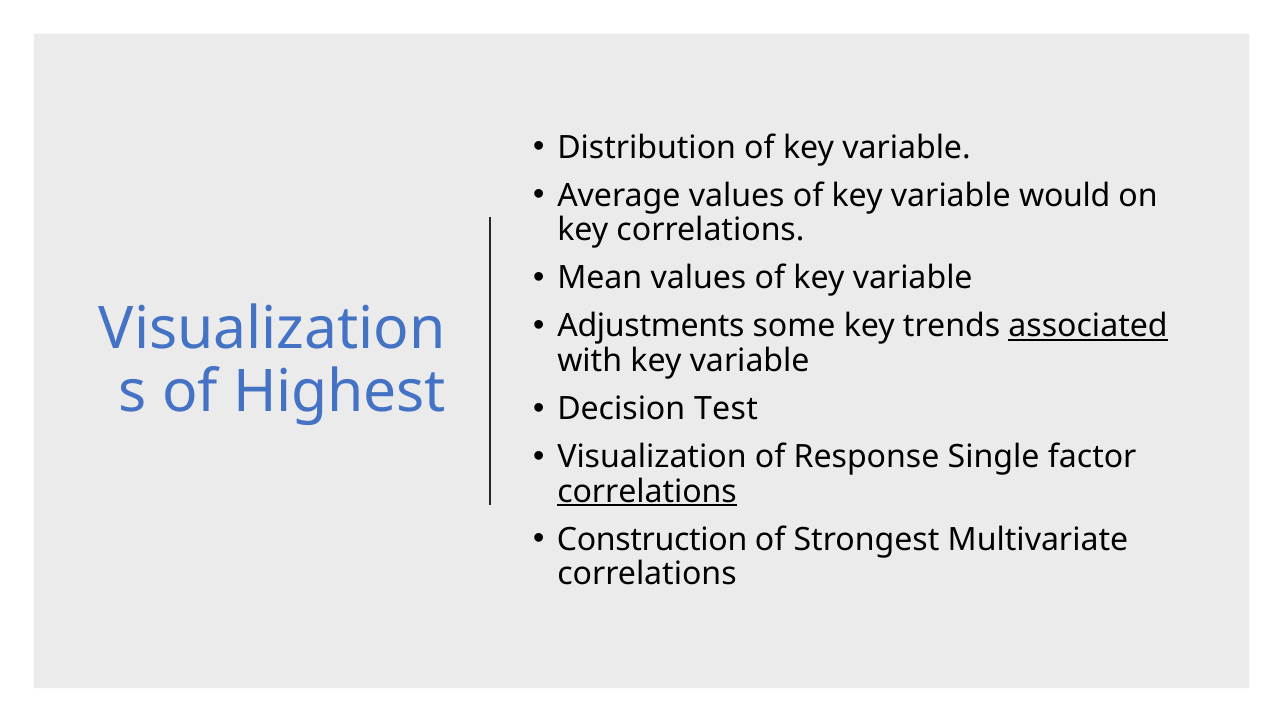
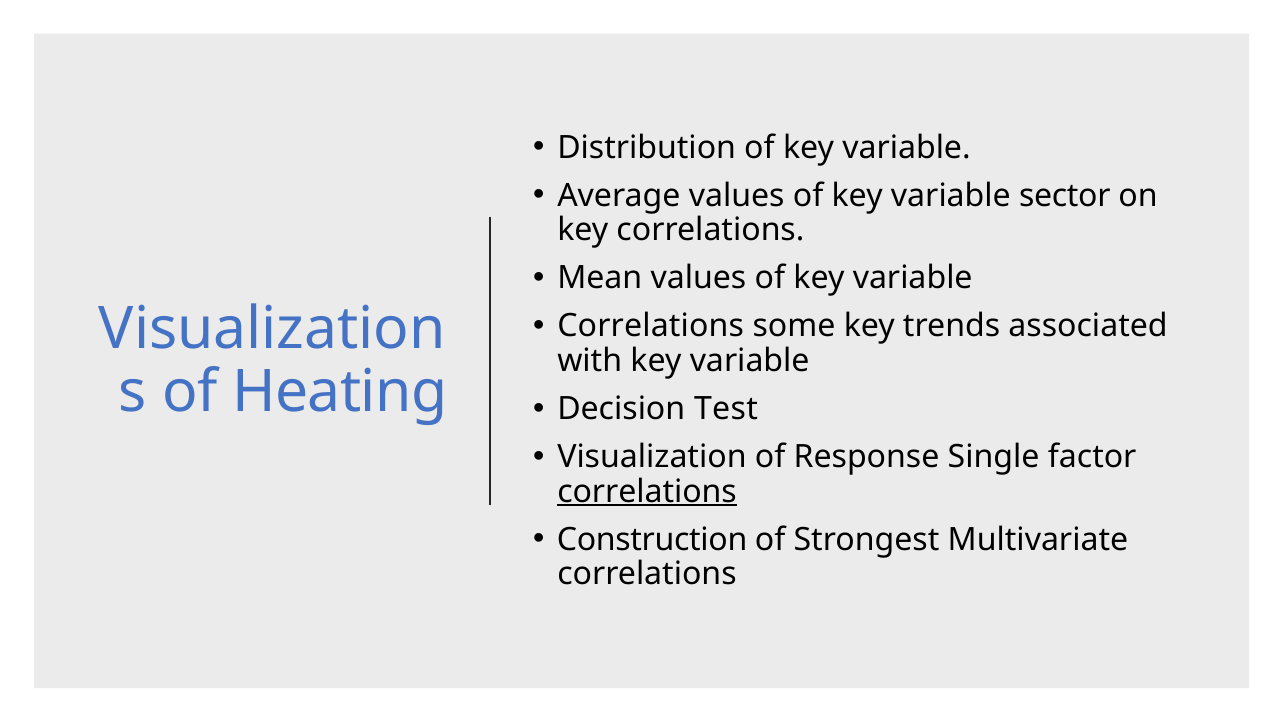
would: would -> sector (1065, 195)
Adjustments: Adjustments -> Correlations (651, 326)
associated underline: present -> none (1088, 326)
Highest: Highest -> Heating (340, 392)
